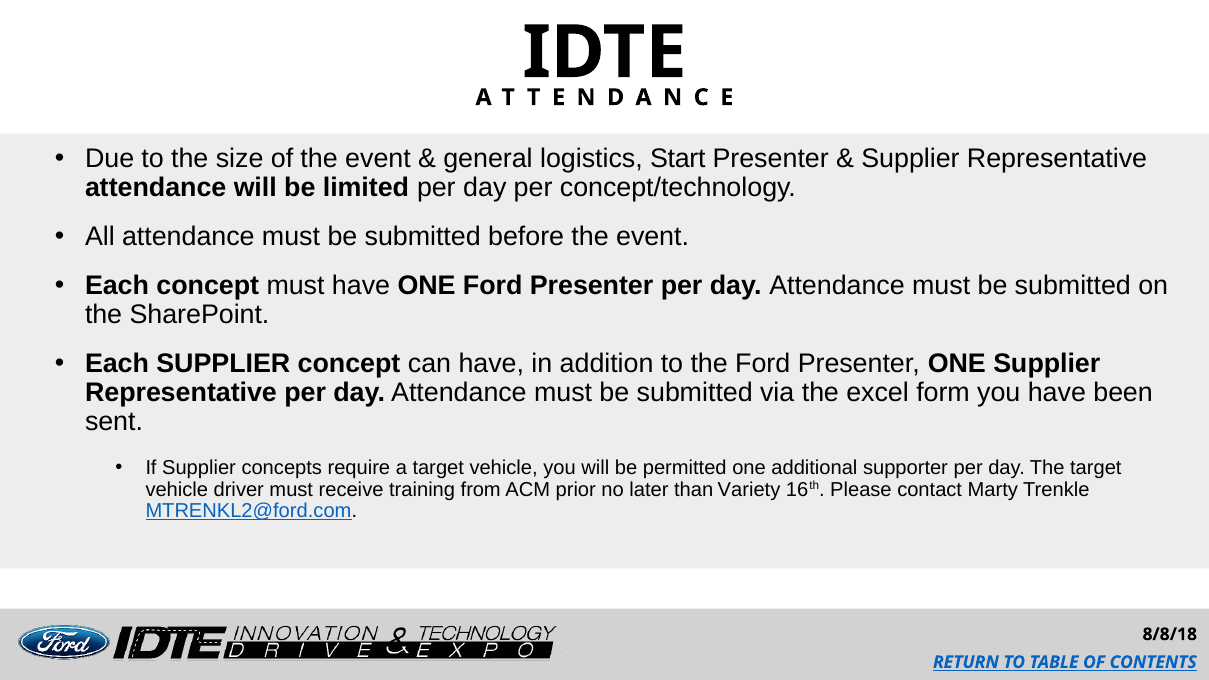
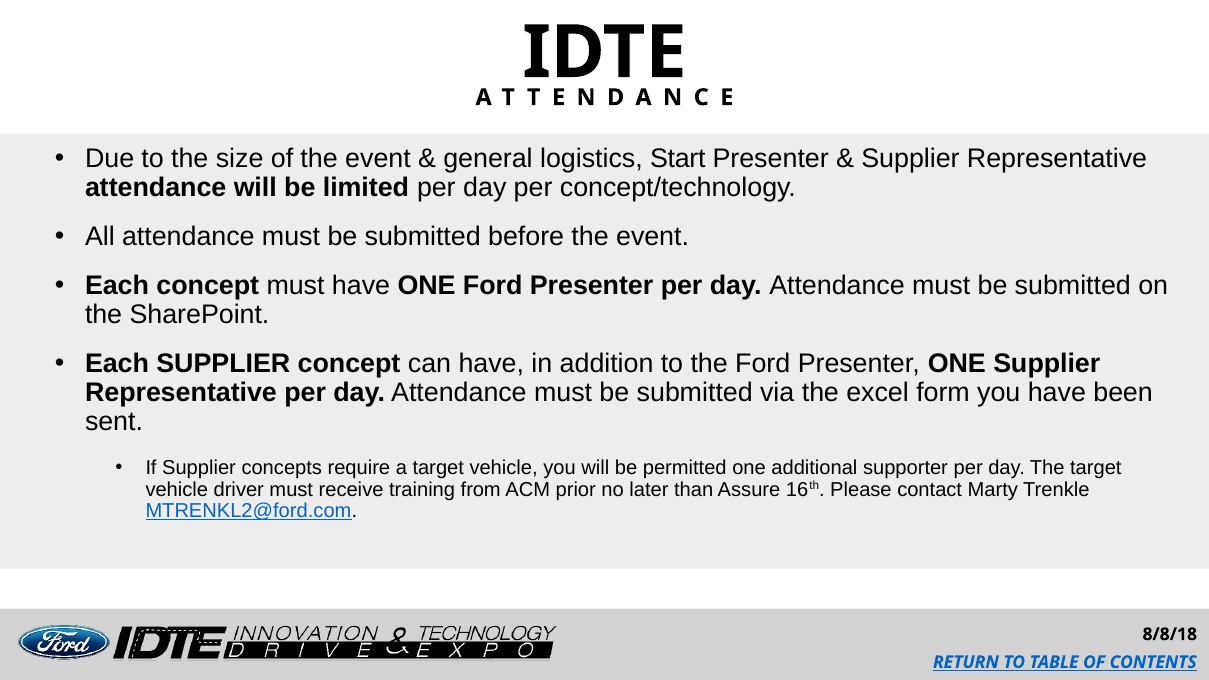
Variety: Variety -> Assure (749, 489)
